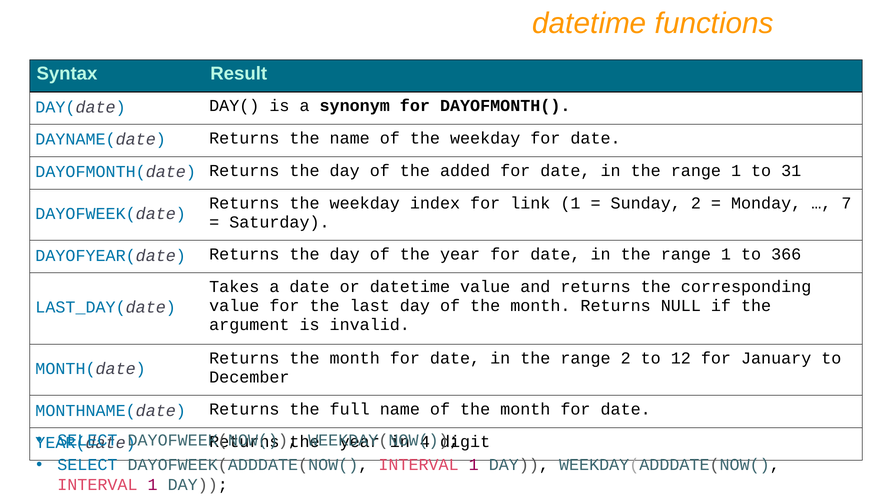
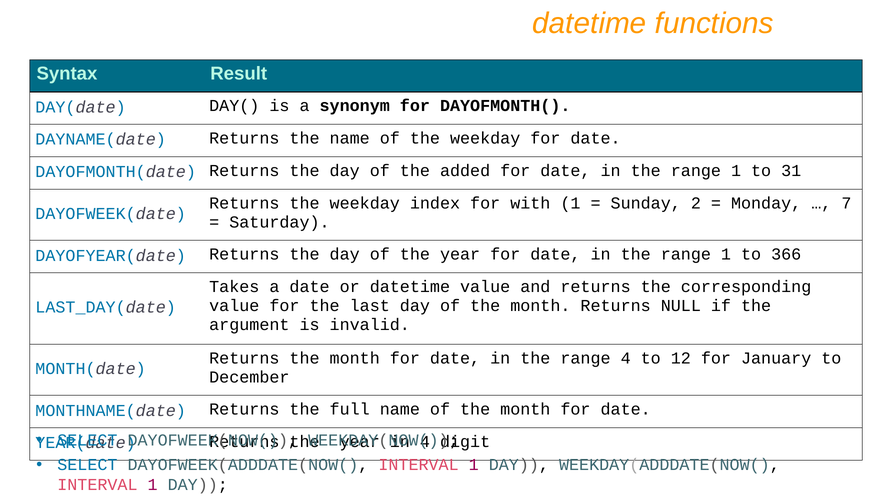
link: link -> with (530, 203)
range 2: 2 -> 4 (626, 358)
